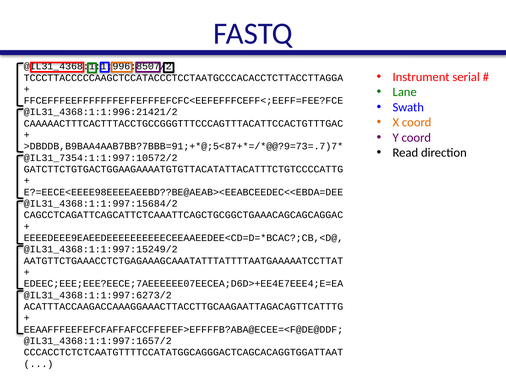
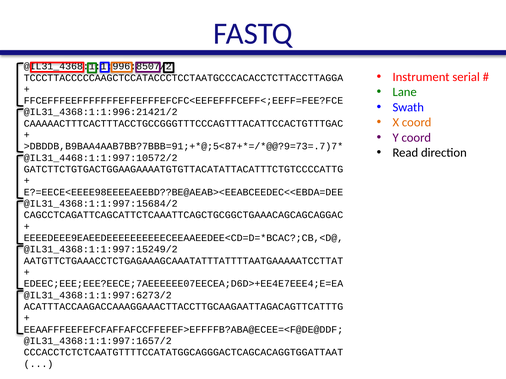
@IL31_7354:1:1:997:10572/2: @IL31_7354:1:1:997:10572/2 -> @IL31_4468:1:1:997:10572/2 (101, 158)
